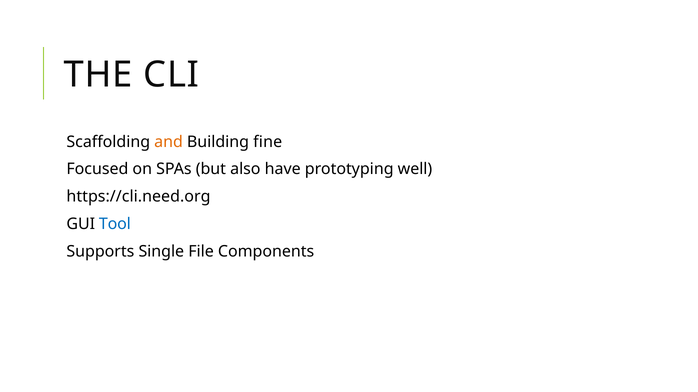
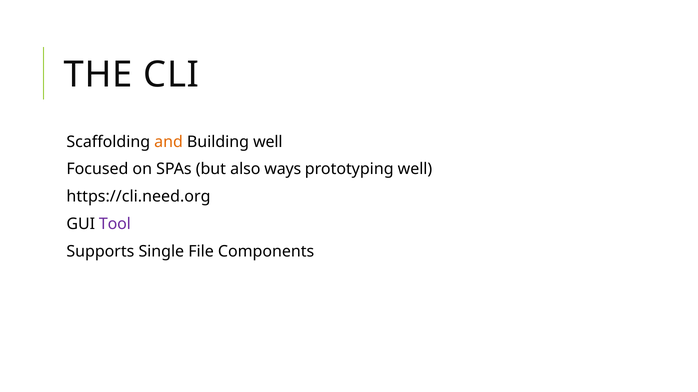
Building fine: fine -> well (268, 142)
have: have -> ways (283, 169)
Tool colour: blue -> purple (115, 224)
